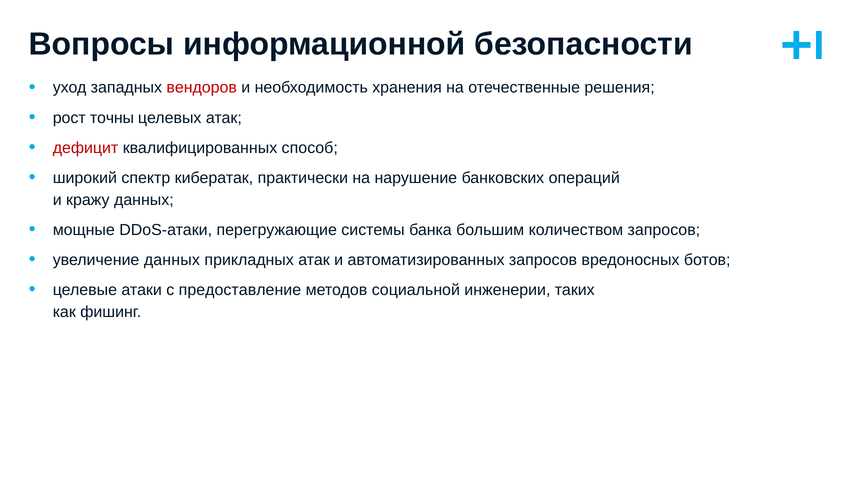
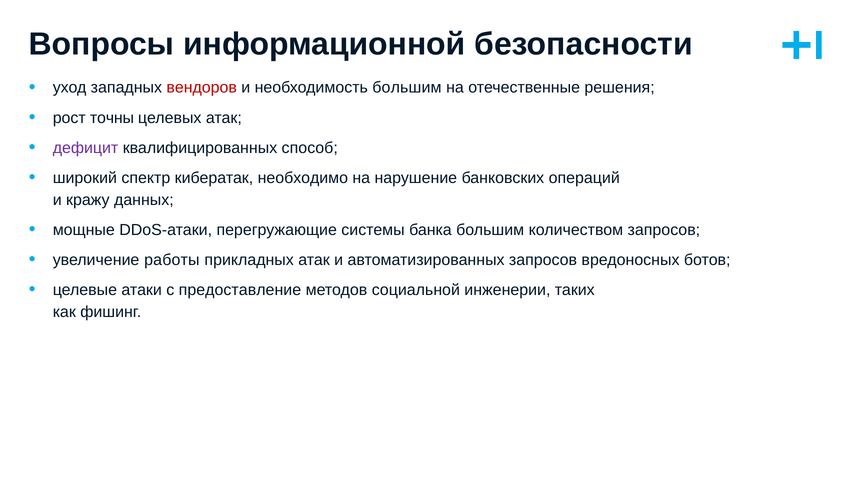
необходимость хранения: хранения -> большим (407, 88)
дефицит colour: red -> purple (86, 148)
практически: практически -> необходимо (303, 178)
увеличение данных: данных -> работы (172, 260)
